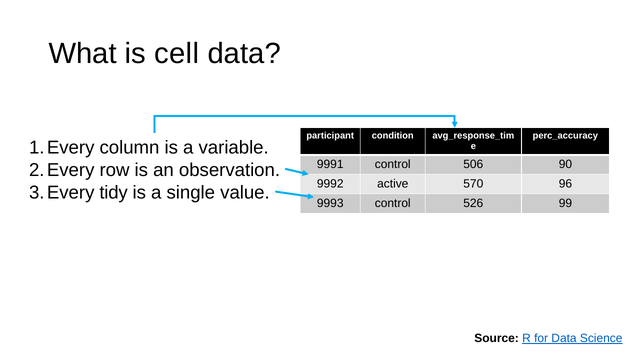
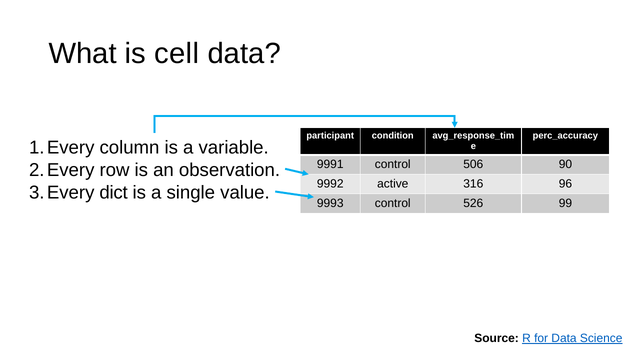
570: 570 -> 316 (473, 184)
tidy: tidy -> dict (114, 192)
